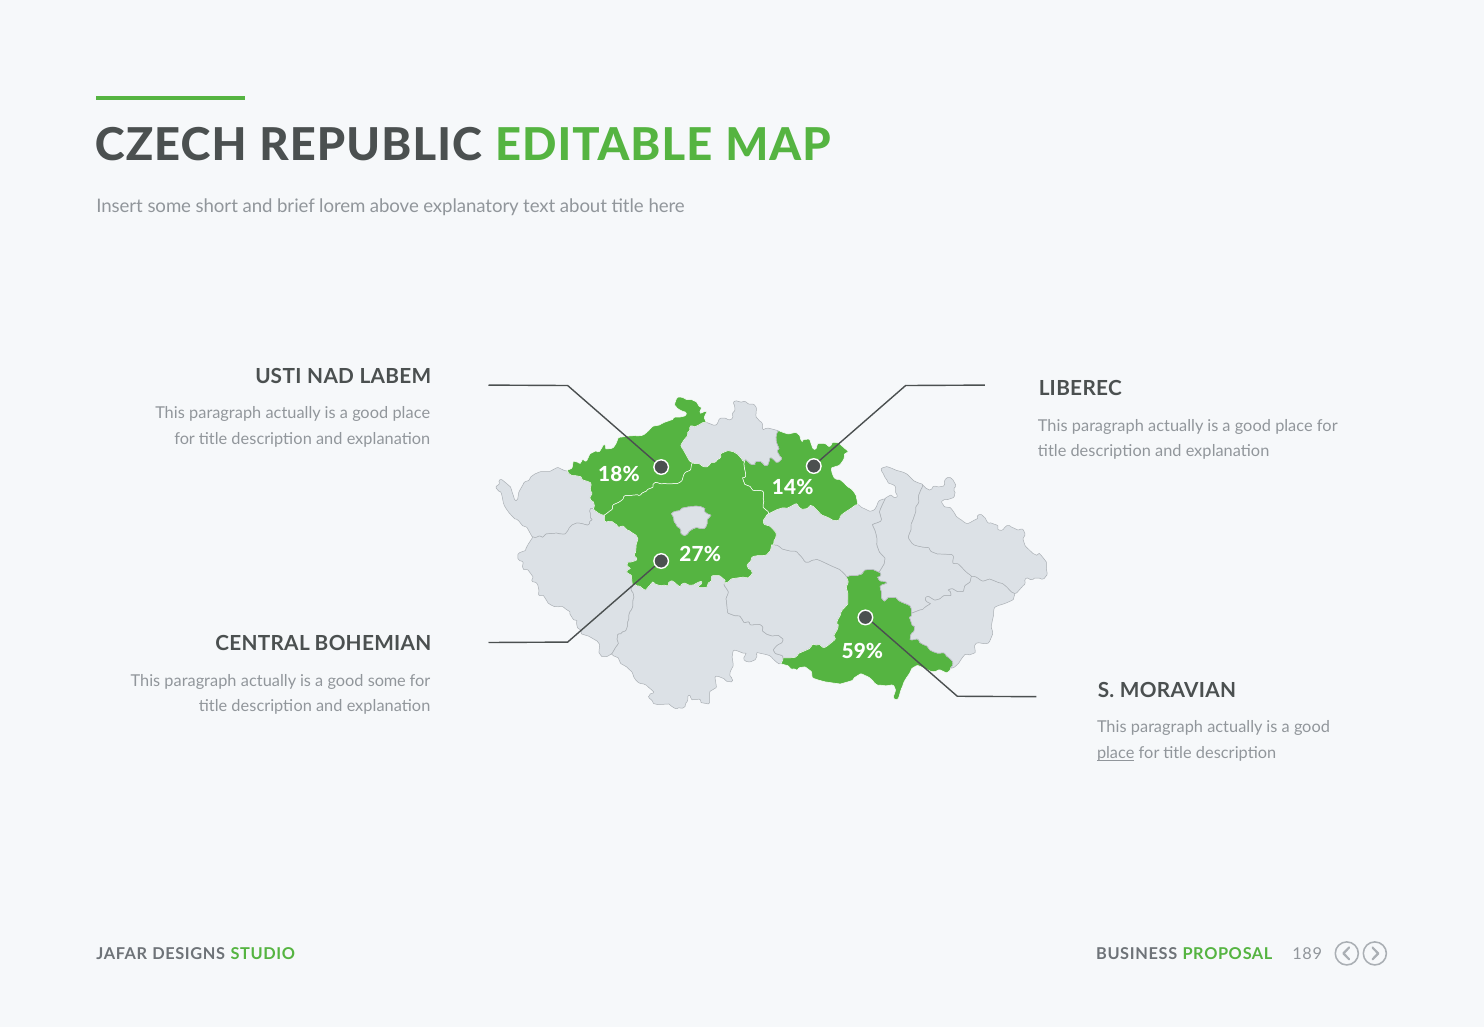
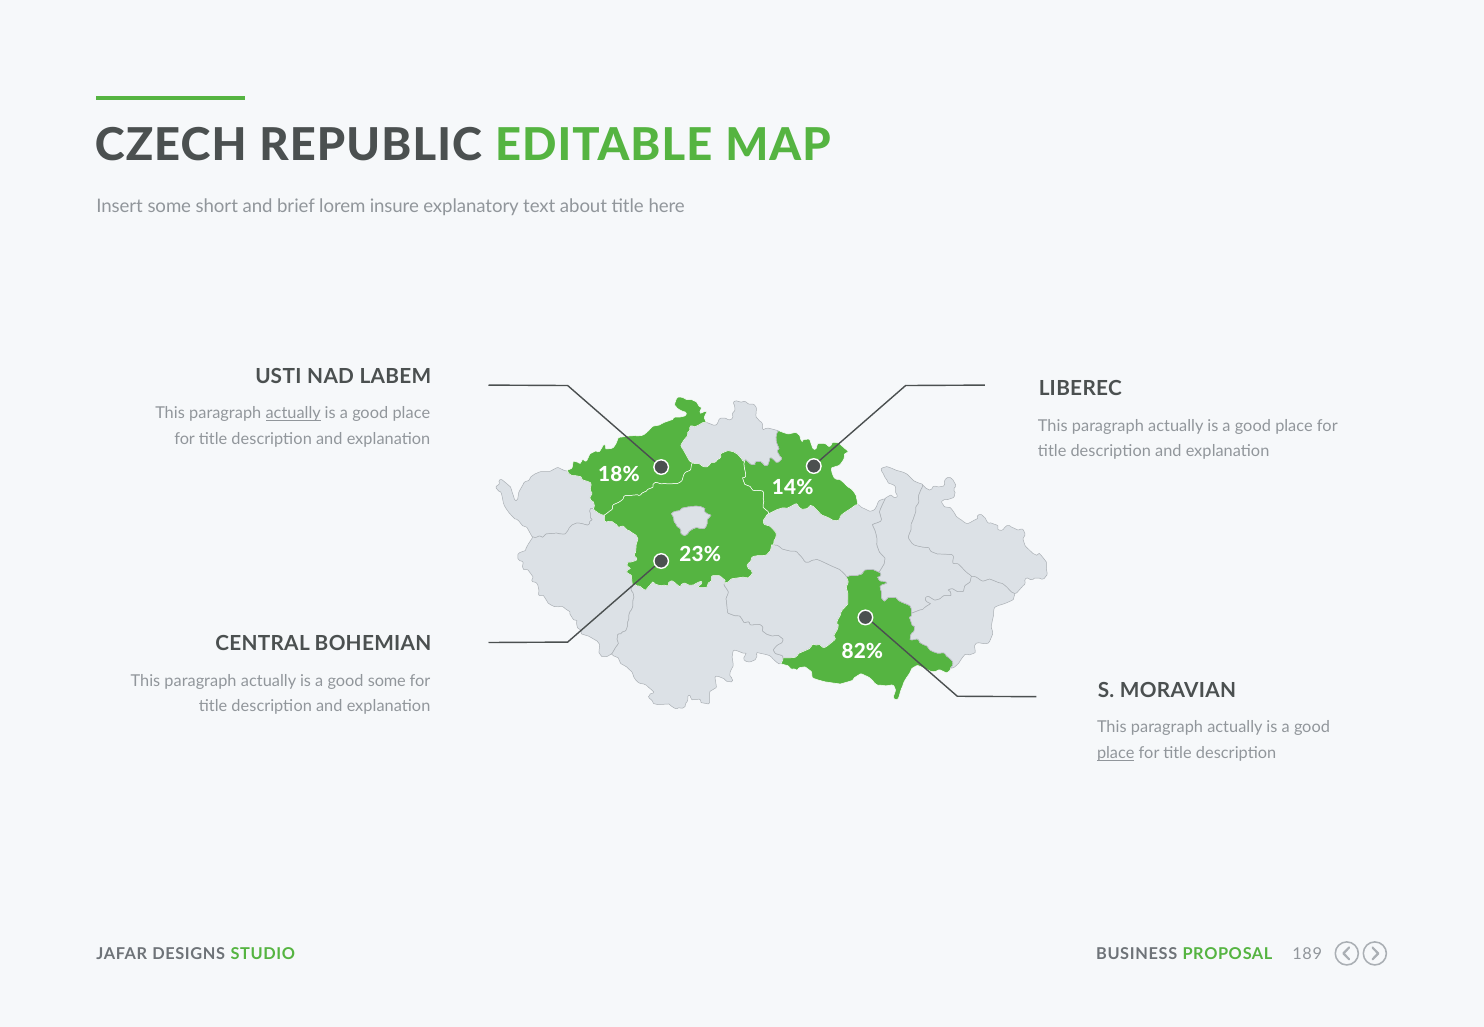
above: above -> insure (394, 206)
actually underline: none -> present (293, 413)
27%: 27% -> 23% (700, 555)
59%: 59% -> 82% (862, 652)
